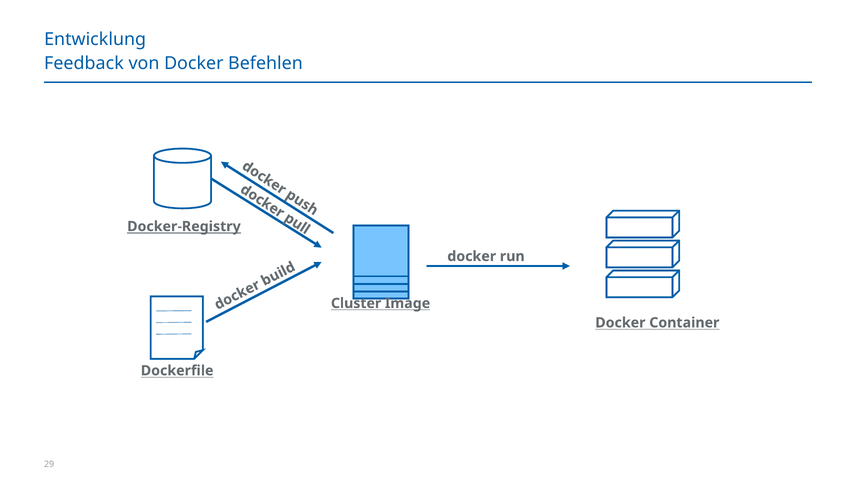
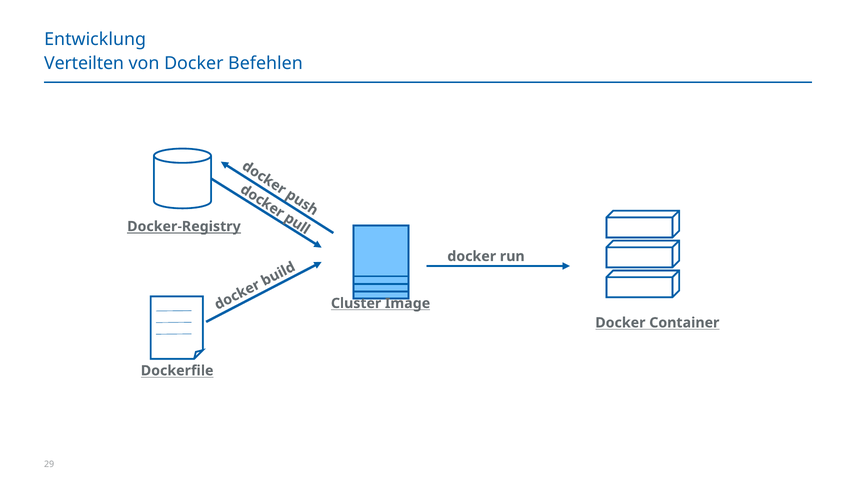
Feedback: Feedback -> Verteilten (84, 63)
